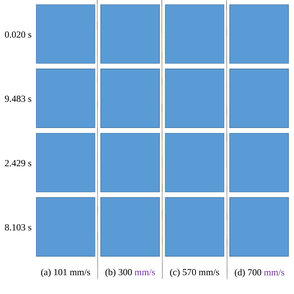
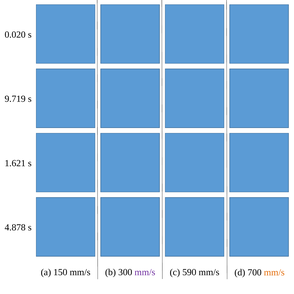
9.483: 9.483 -> 9.719 (15, 99)
2.429: 2.429 -> 1.621 (15, 163)
8.103: 8.103 -> 4.878 (15, 227)
101: 101 -> 150 (60, 272)
570: 570 -> 590 (189, 272)
mm/s colour: purple -> orange (274, 272)
